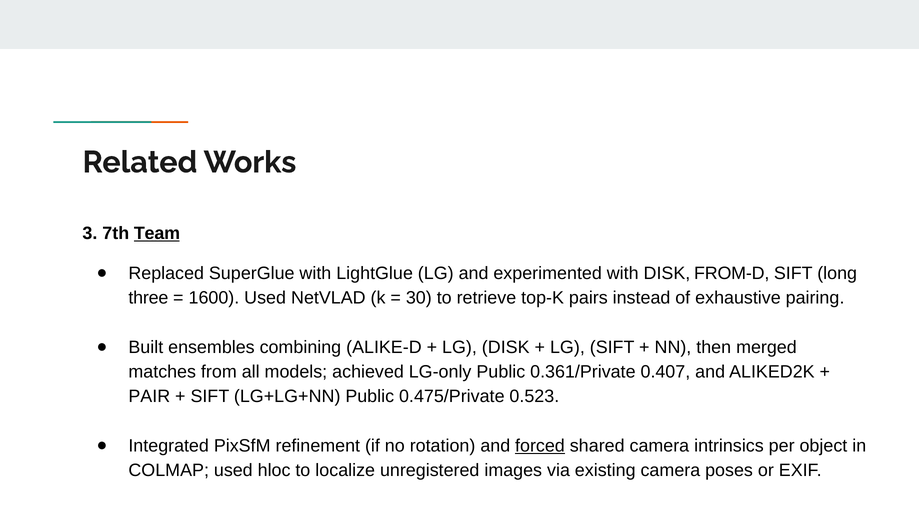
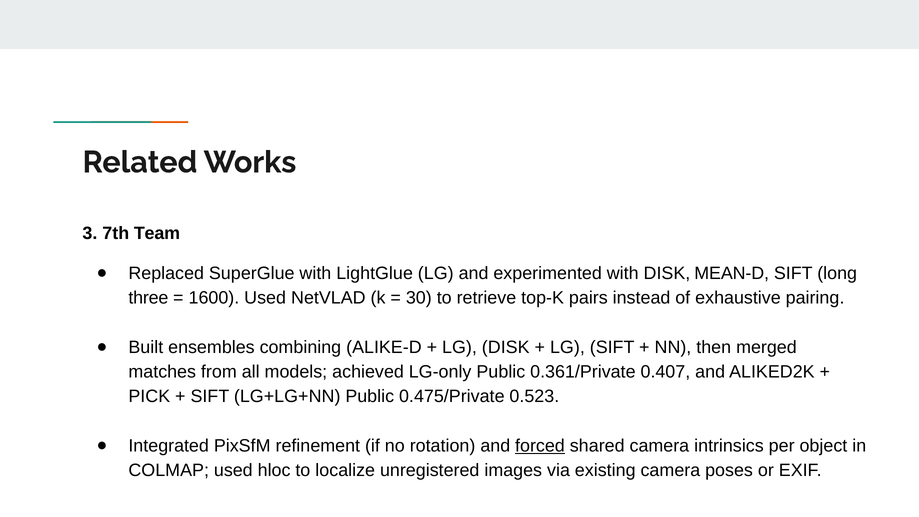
Team underline: present -> none (157, 233)
FROM-D: FROM-D -> MEAN-D (732, 273)
PAIR: PAIR -> PICK (149, 396)
